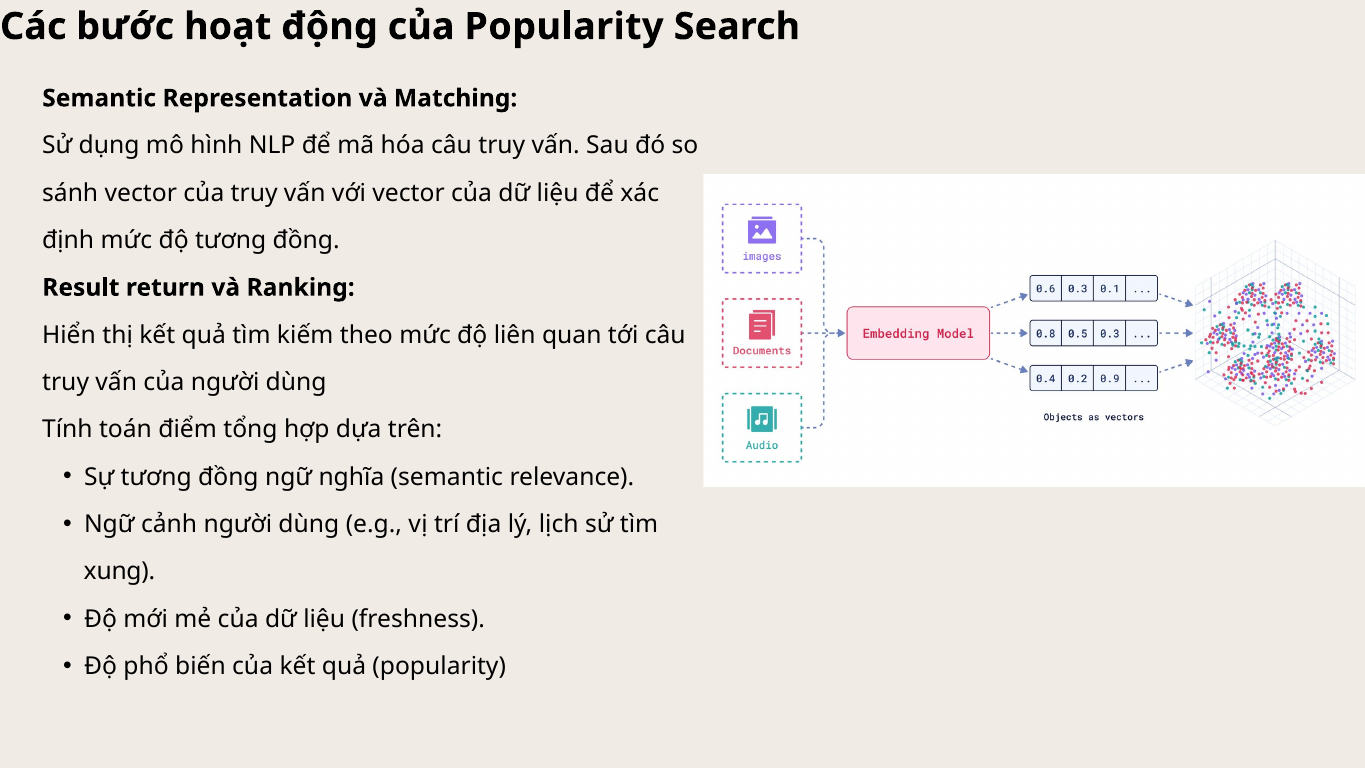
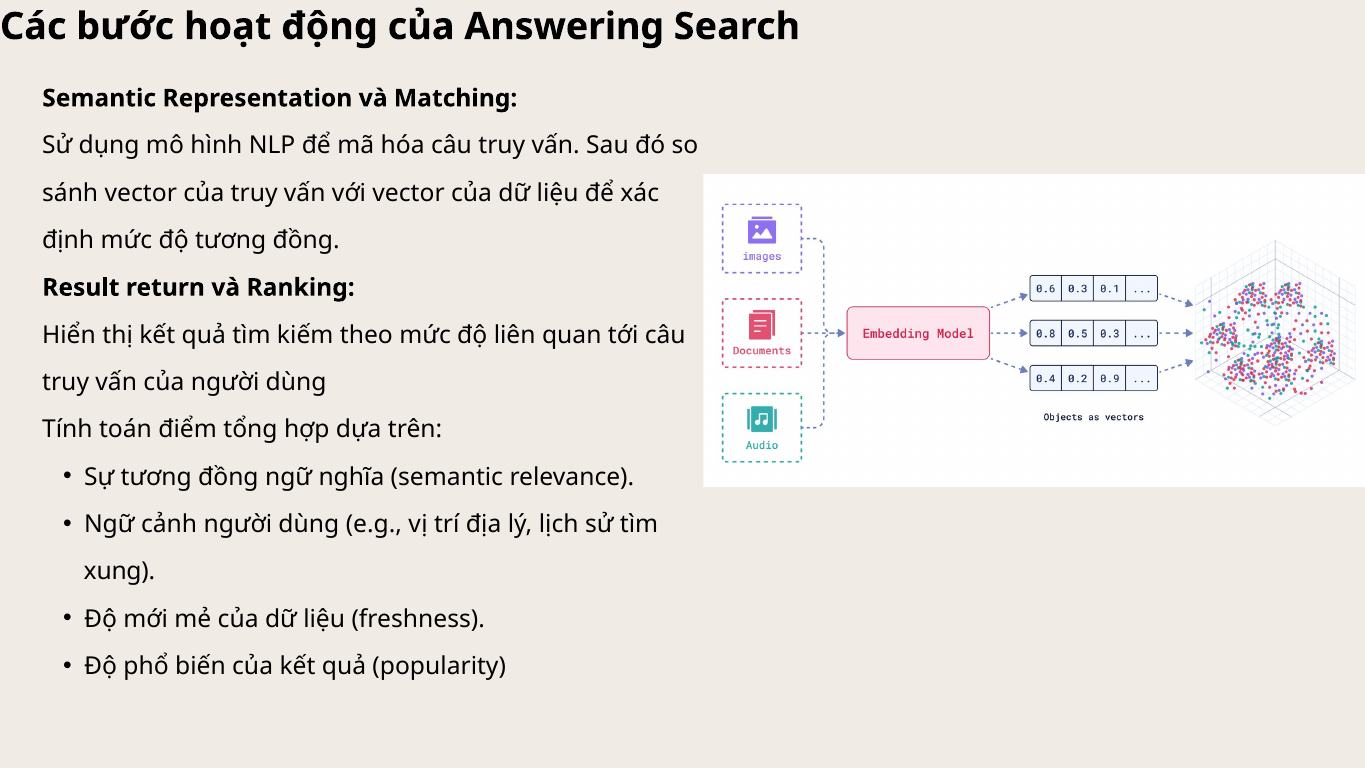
của Popularity: Popularity -> Answering (564, 27)
